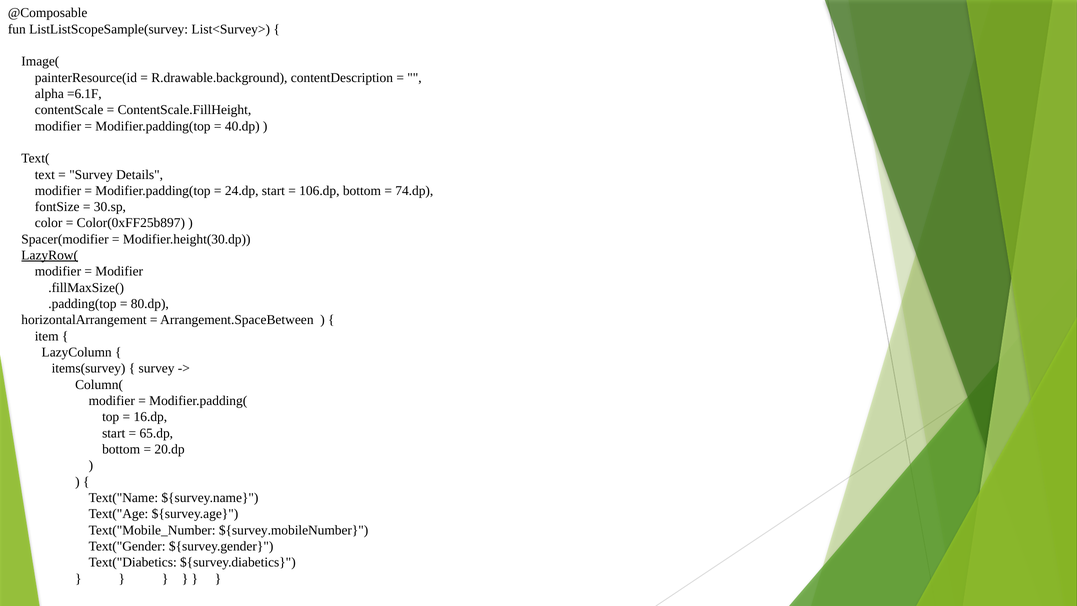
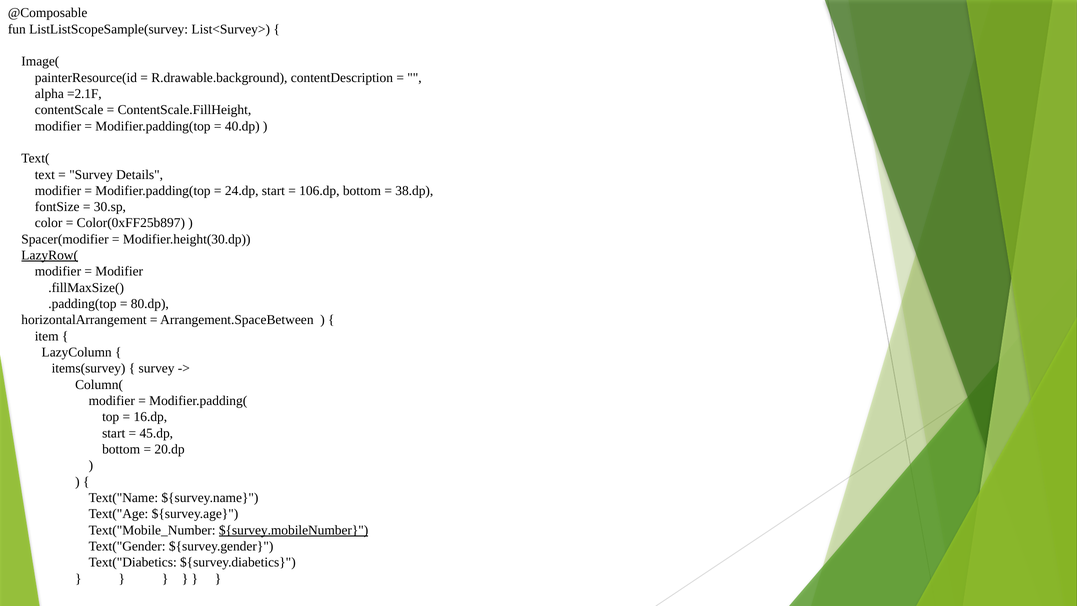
=6.1F: =6.1F -> =2.1F (84, 94)
74.dp: 74.dp -> 38.dp (414, 191)
65.dp: 65.dp -> 45.dp (156, 433)
${survey.mobileNumber underline: none -> present (294, 530)
